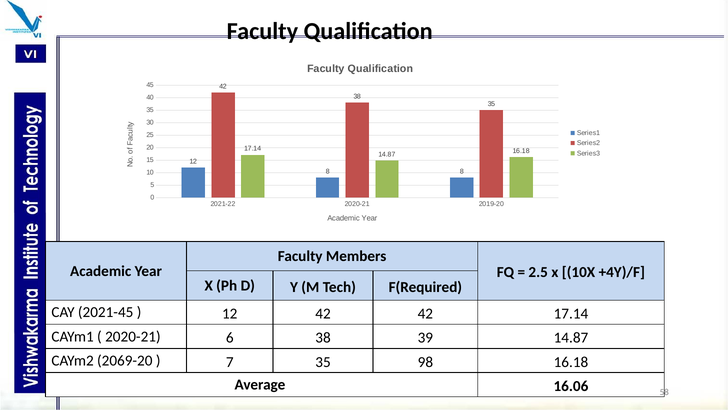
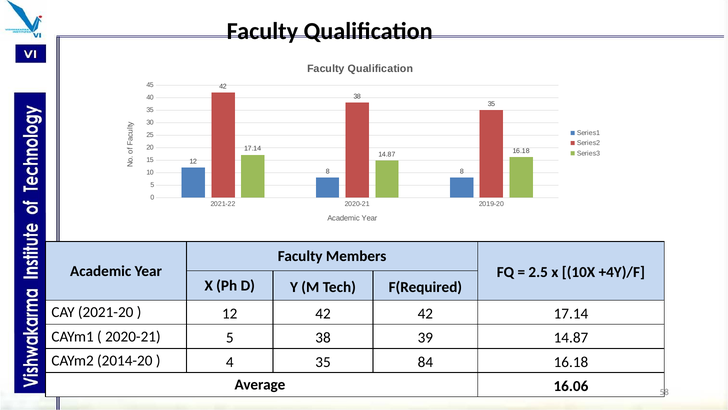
2021-45: 2021-45 -> 2021-20 (106, 312)
2020-21 6: 6 -> 5 (230, 338)
2069-20: 2069-20 -> 2014-20 (125, 360)
7: 7 -> 4 (230, 362)
98: 98 -> 84 (425, 362)
